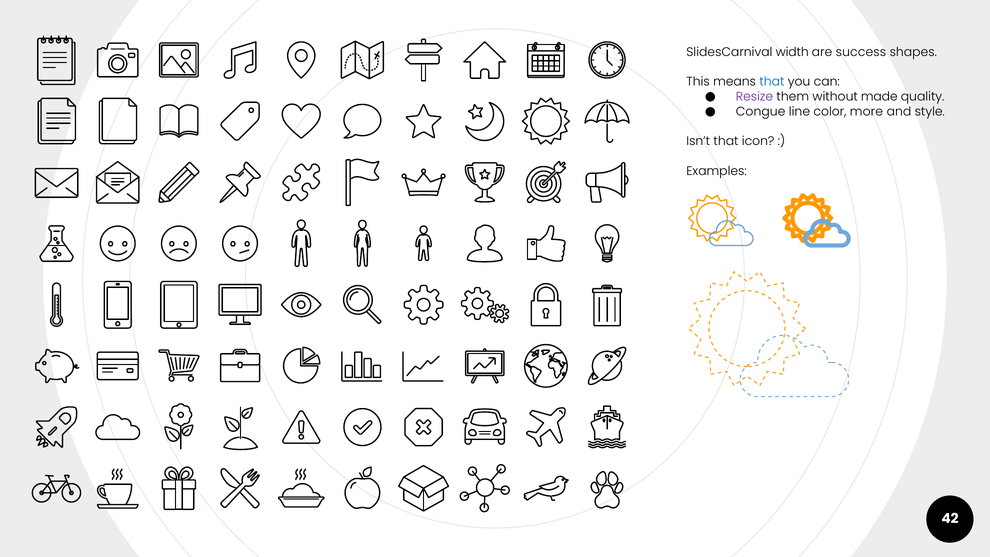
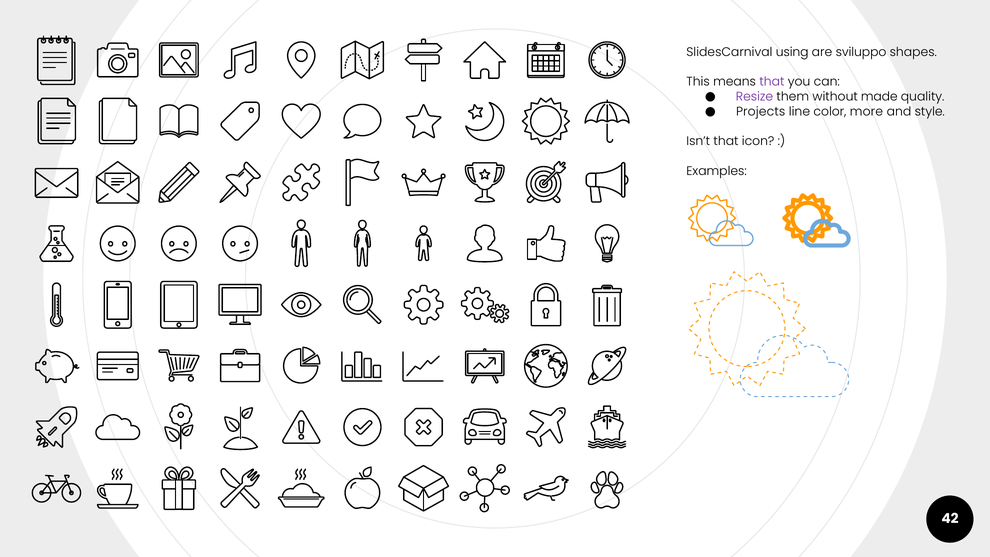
width: width -> using (792, 52)
success: success -> sviluppo (861, 52)
that colour: blue -> purple (772, 82)
Congue: Congue -> Projects (761, 112)
